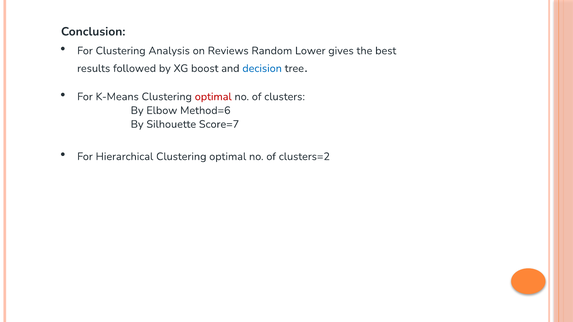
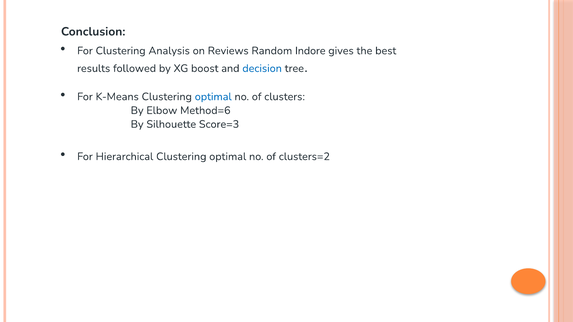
Lower: Lower -> Indore (310, 51)
optimal colour: red -> blue (213, 97)
Score=7: Score=7 -> Score=3 (219, 124)
